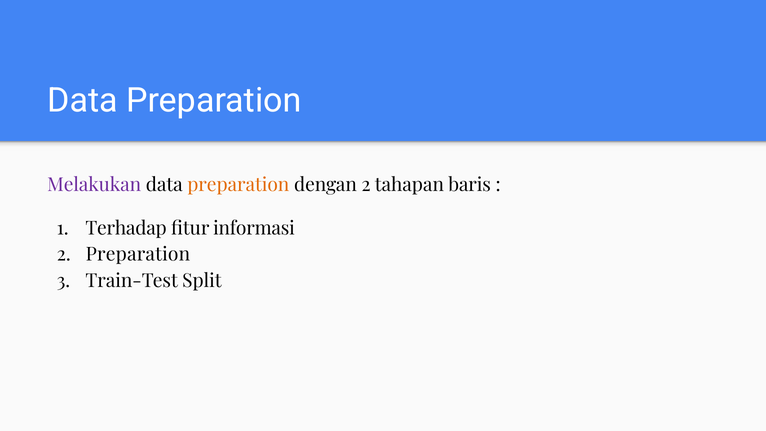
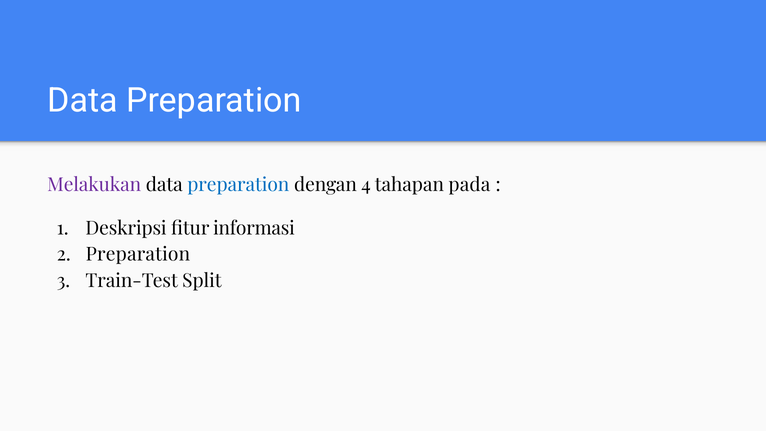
preparation colour: orange -> blue (238, 185)
dengan 2: 2 -> 4 (366, 185)
baris: baris -> pada (469, 185)
Terhadap: Terhadap -> Deskripsi (126, 228)
